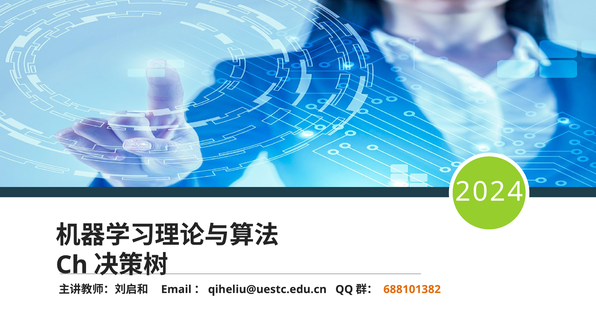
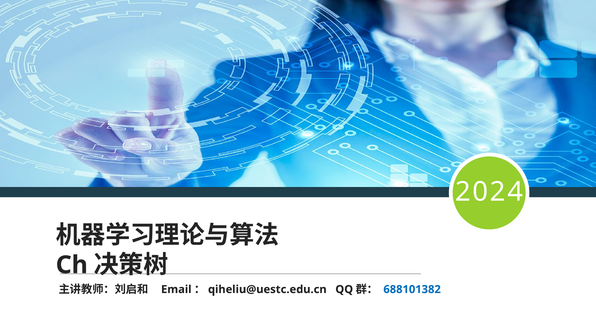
688101382 colour: orange -> blue (412, 290)
